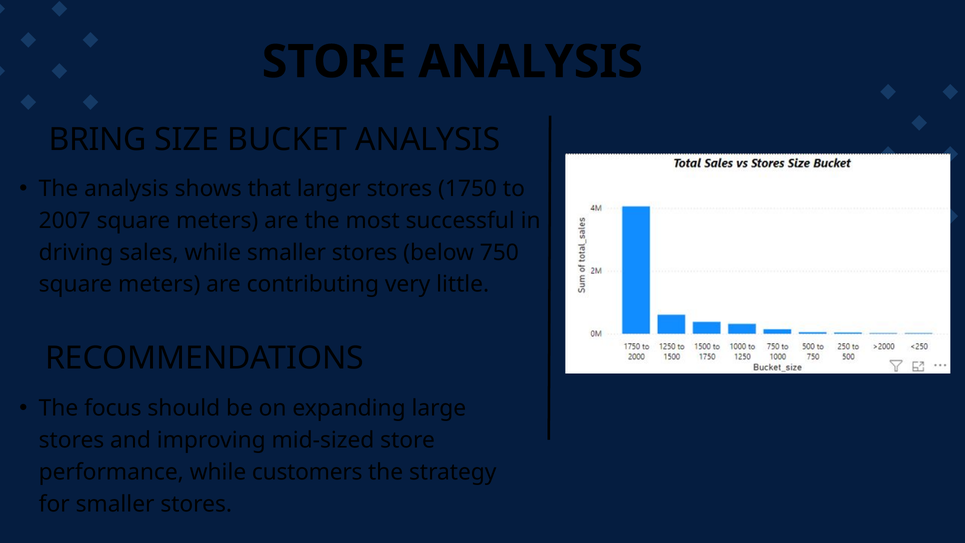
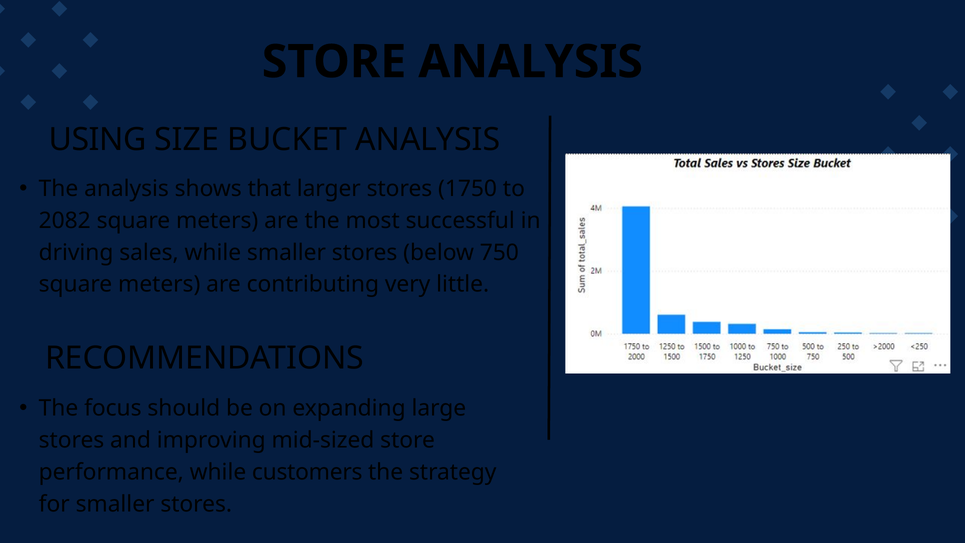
BRING: BRING -> USING (98, 139)
2007: 2007 -> 2082 (65, 221)
